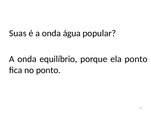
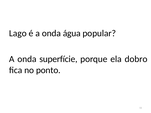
Suas: Suas -> Lago (18, 33)
equilíbrio: equilíbrio -> superfície (58, 59)
ela ponto: ponto -> dobro (136, 59)
